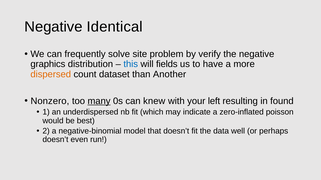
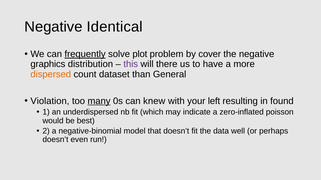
frequently underline: none -> present (85, 54)
site: site -> plot (140, 54)
verify: verify -> cover (210, 54)
this colour: blue -> purple (131, 64)
fields: fields -> there (167, 64)
Another: Another -> General (170, 74)
Nonzero: Nonzero -> Violation (50, 101)
